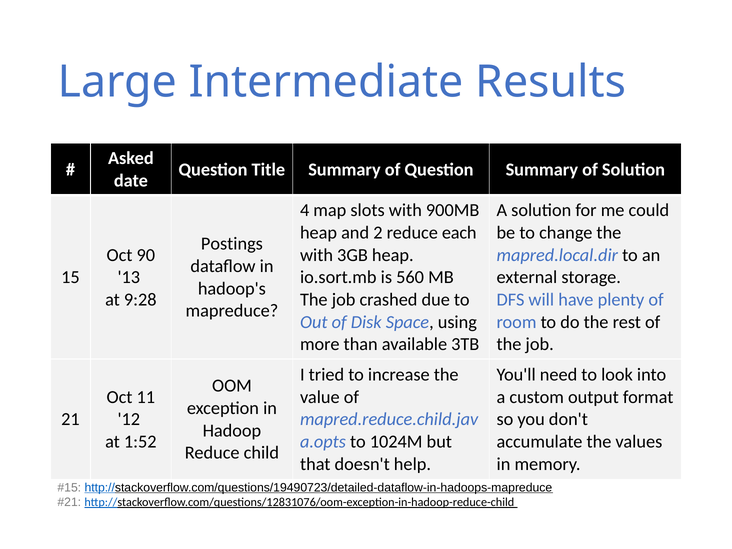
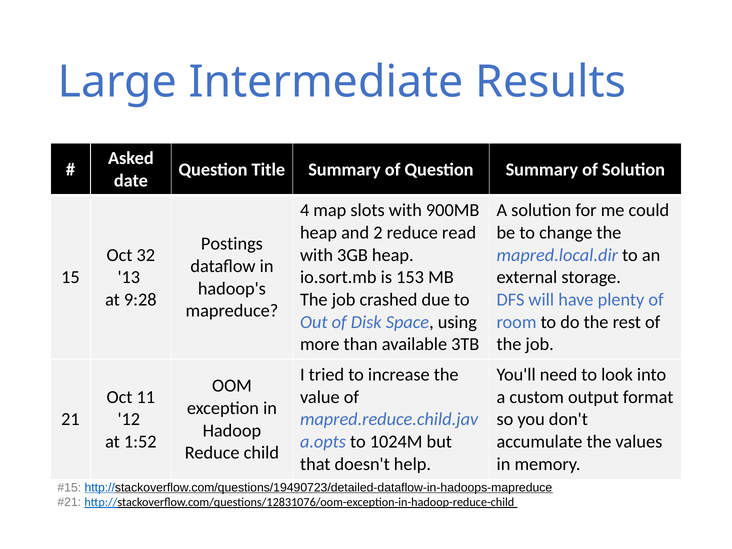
each: each -> read (459, 233)
90: 90 -> 32 (146, 255)
560: 560 -> 153 (410, 277)
